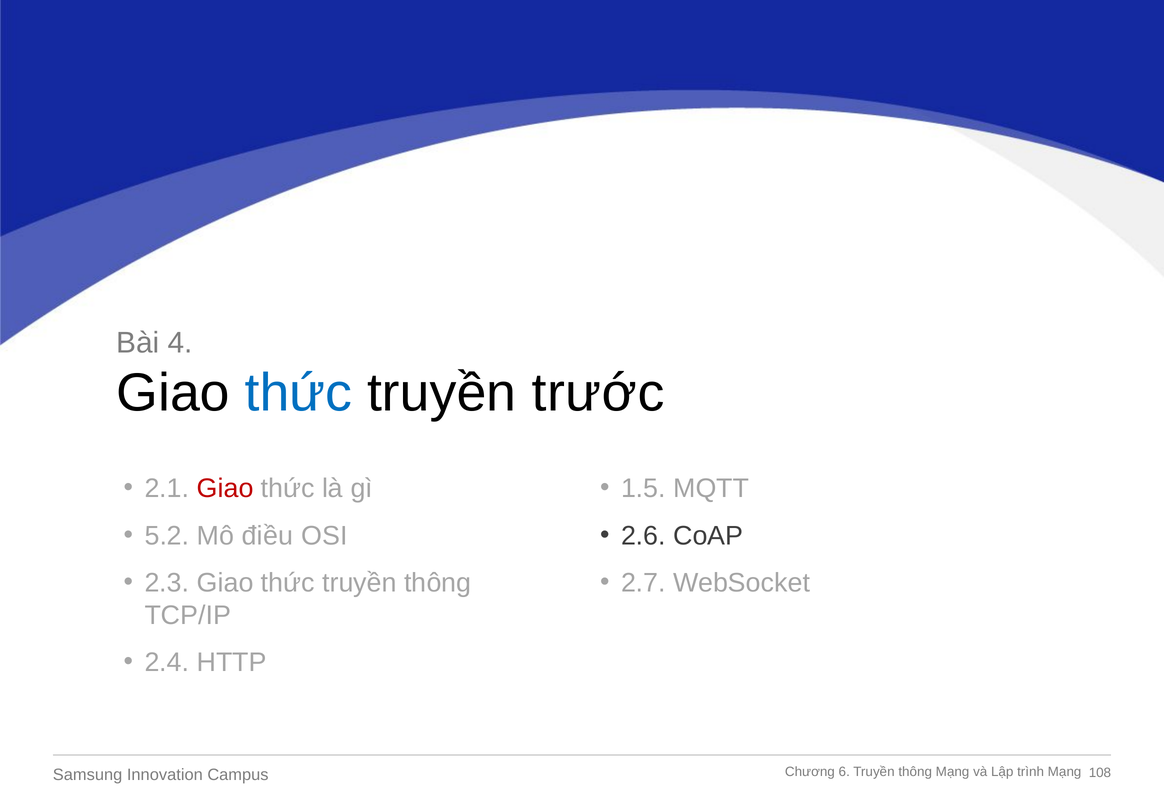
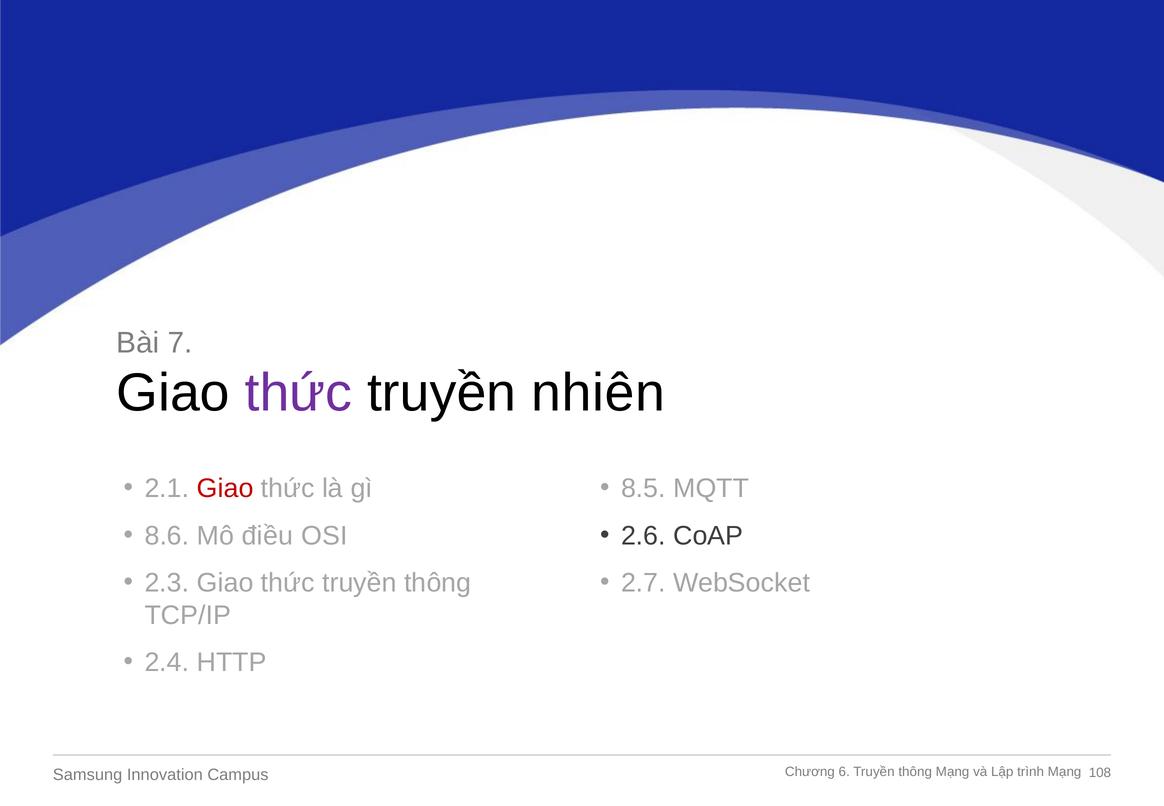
4: 4 -> 7 (180, 343)
thức colour: blue -> purple (298, 393)
trước: trước -> nhiên (598, 393)
1.5: 1.5 -> 8.5 (643, 489)
5.2: 5.2 -> 8.6 (167, 536)
